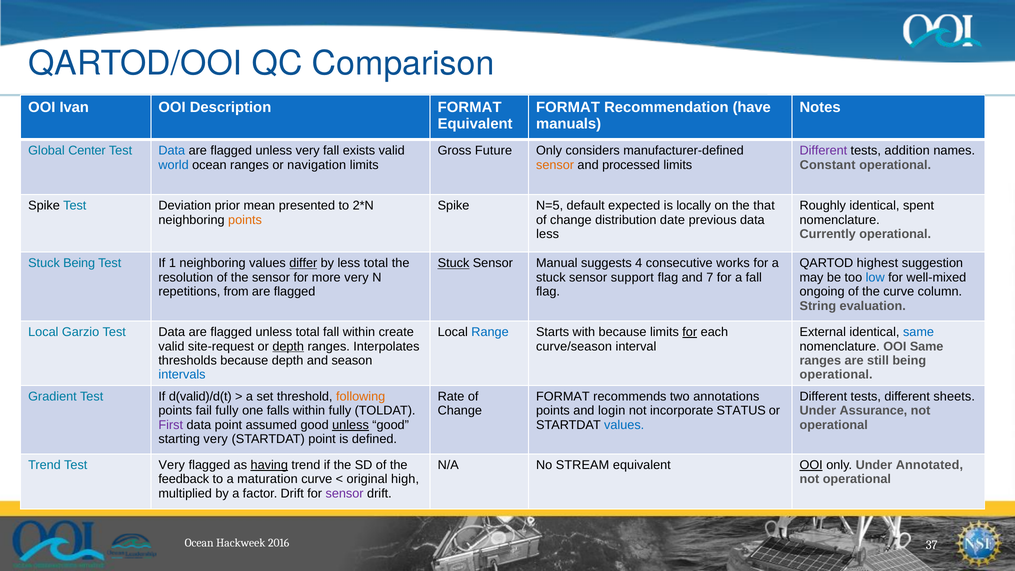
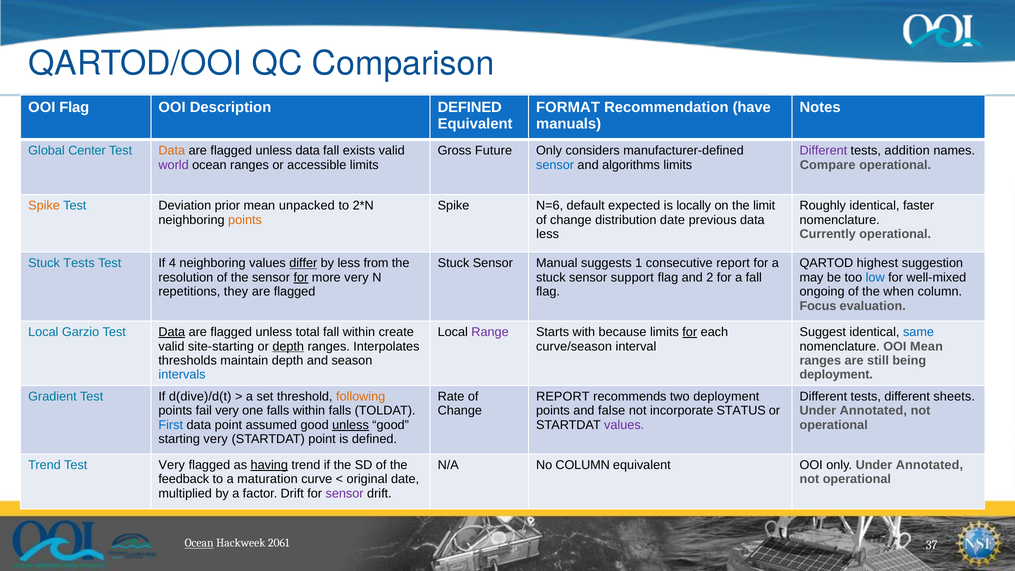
OOI Ivan: Ivan -> Flag (74, 107)
Description FORMAT: FORMAT -> DEFINED (470, 107)
Data colour: blue -> orange (172, 151)
unless very: very -> data (308, 151)
world colour: blue -> purple (174, 165)
navigation: navigation -> accessible (317, 165)
sensor colour: orange -> blue (555, 165)
processed: processed -> algorithms (631, 165)
Constant: Constant -> Compare (828, 165)
Spike colour: black -> orange (44, 206)
presented: presented -> unpacked (307, 206)
N=5: N=5 -> N=6 (550, 206)
that: that -> limit (764, 206)
spent: spent -> faster (919, 206)
Stuck Being: Being -> Tests (79, 263)
1: 1 -> 4 (172, 263)
less total: total -> from (376, 263)
Stuck underline: present -> none (454, 263)
4: 4 -> 1 (639, 263)
consecutive works: works -> report (733, 263)
for underline: none -> present (301, 277)
7: 7 -> 2 (710, 277)
from: from -> they (236, 292)
the curve: curve -> when (899, 292)
String: String -> Focus (818, 306)
Data underline: none -> present (172, 332)
Range colour: blue -> purple (490, 332)
External: External -> Suggest (823, 332)
site-request: site-request -> site-starting (221, 346)
OOI Same: Same -> Mean (926, 346)
thresholds because: because -> maintain (244, 360)
operational: operational -> deployment (836, 375)
d(valid)/d(t: d(valid)/d(t -> d(dive)/d(t (200, 397)
FORMAT: FORMAT -> REPORT (563, 397)
two annotations: annotations -> deployment (726, 397)
fail fully: fully -> very (227, 411)
within fully: fully -> falls (340, 411)
login: login -> false (612, 411)
Assurance: Assurance -> Annotated (873, 411)
First colour: purple -> blue (171, 425)
values colour: blue -> purple (624, 425)
No STREAM: STREAM -> COLUMN (583, 465)
OOI underline: present -> none (811, 465)
original high: high -> date (405, 479)
Ocean underline: none -> present (199, 543)
2016: 2016 -> 2061 (279, 543)
